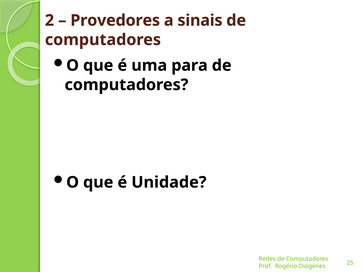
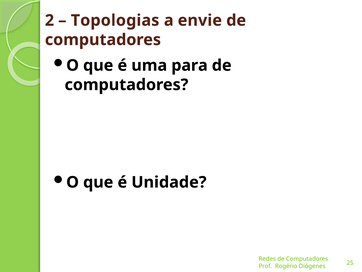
Provedores: Provedores -> Topologias (115, 20)
sinais: sinais -> envie (200, 20)
